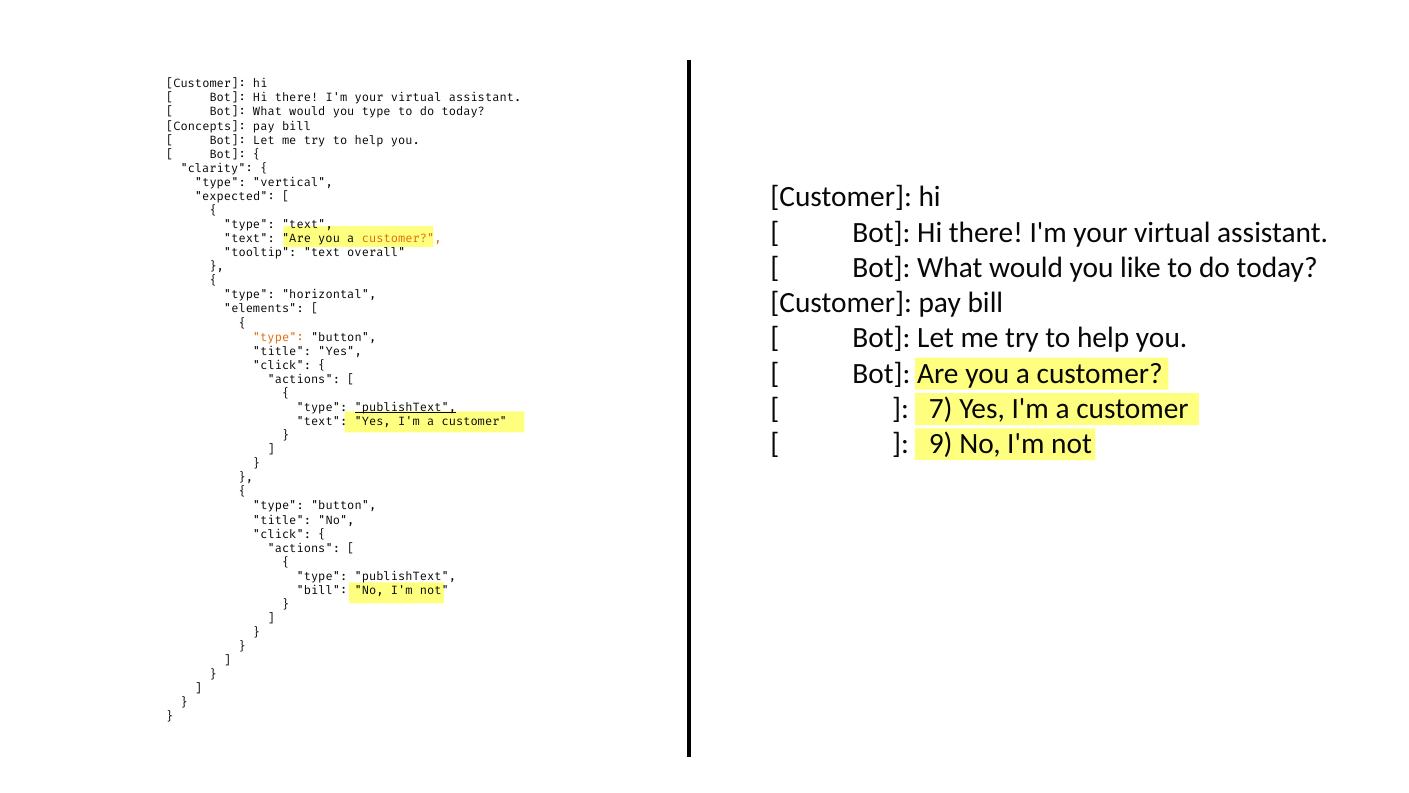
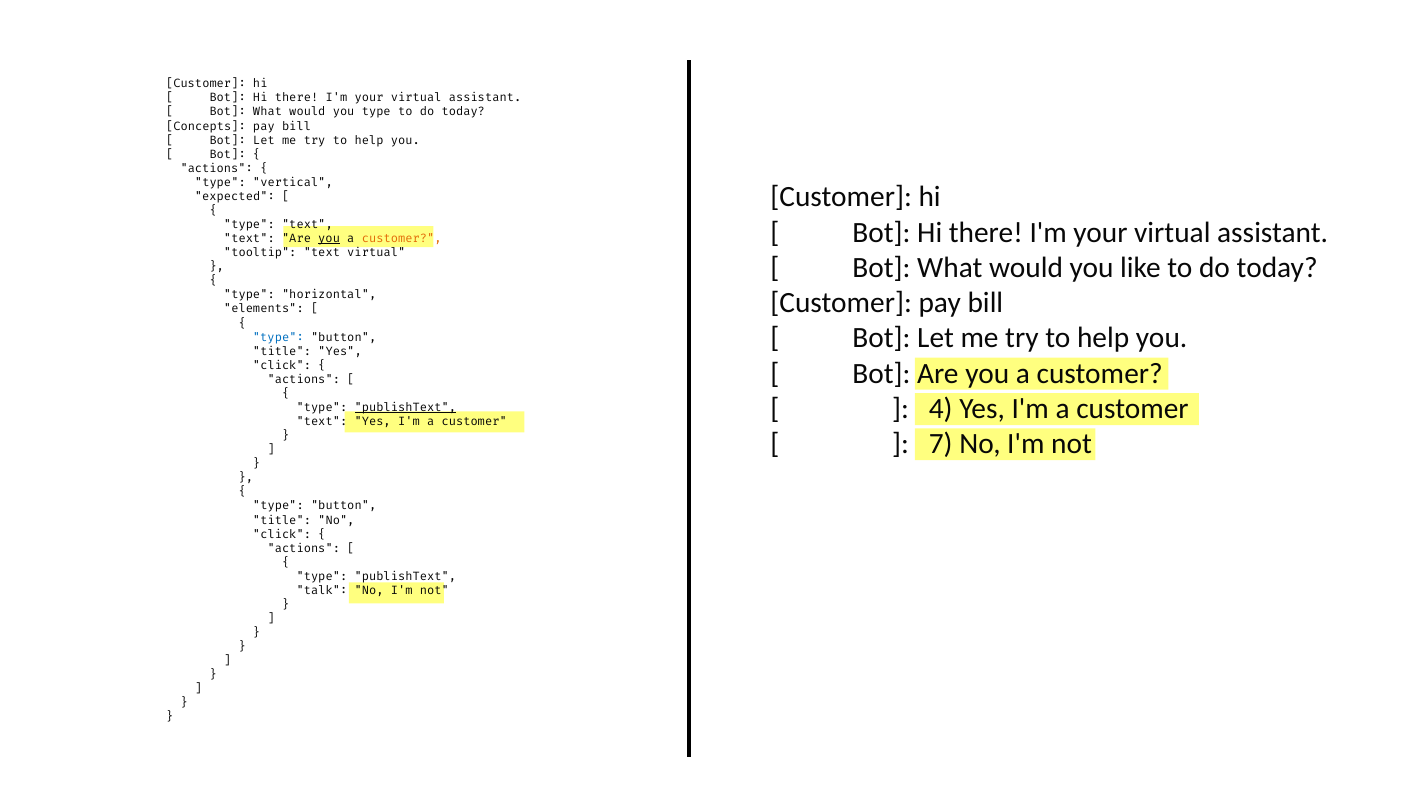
clarity: clarity -> actions (217, 168)
you underline: none -> present (329, 239)
text overall: overall -> virtual (376, 253)
type colour: orange -> blue (278, 337)
7: 7 -> 4 (941, 409)
9: 9 -> 7 (941, 444)
bill: bill -> talk (322, 590)
